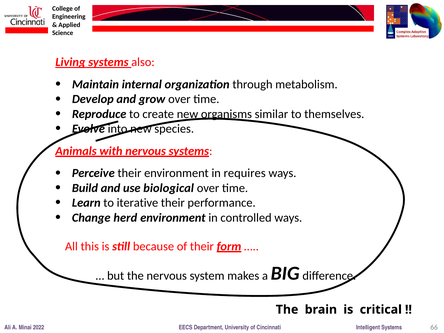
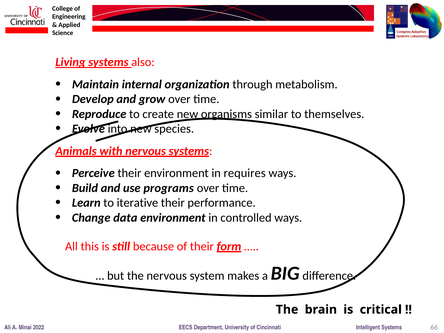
biological: biological -> programs (169, 188)
herd: herd -> data (125, 218)
